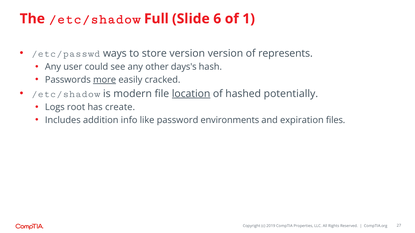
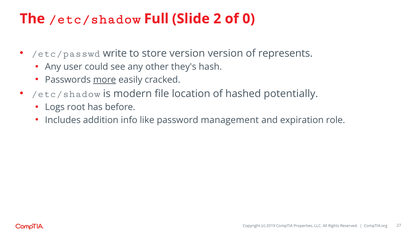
6: 6 -> 2 (217, 19)
1: 1 -> 0 (249, 19)
ways: ways -> write (115, 54)
days's: days's -> they's (184, 67)
location underline: present -> none (191, 94)
create: create -> before (120, 107)
environments: environments -> management (230, 120)
files: files -> role (336, 120)
